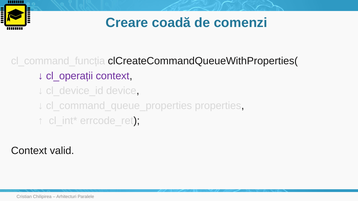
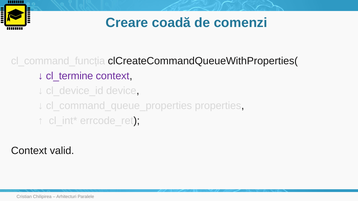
cl_operații: cl_operații -> cl_termine (70, 76)
